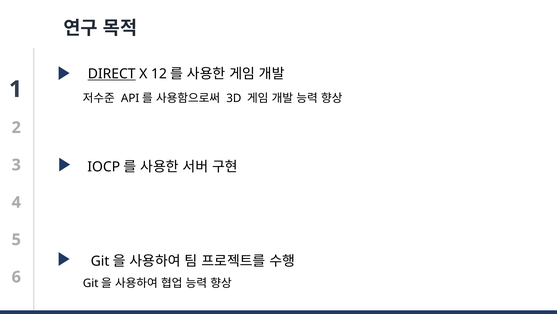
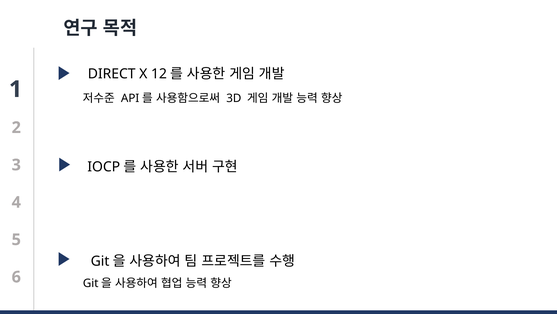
DIRECT underline: present -> none (112, 74)
